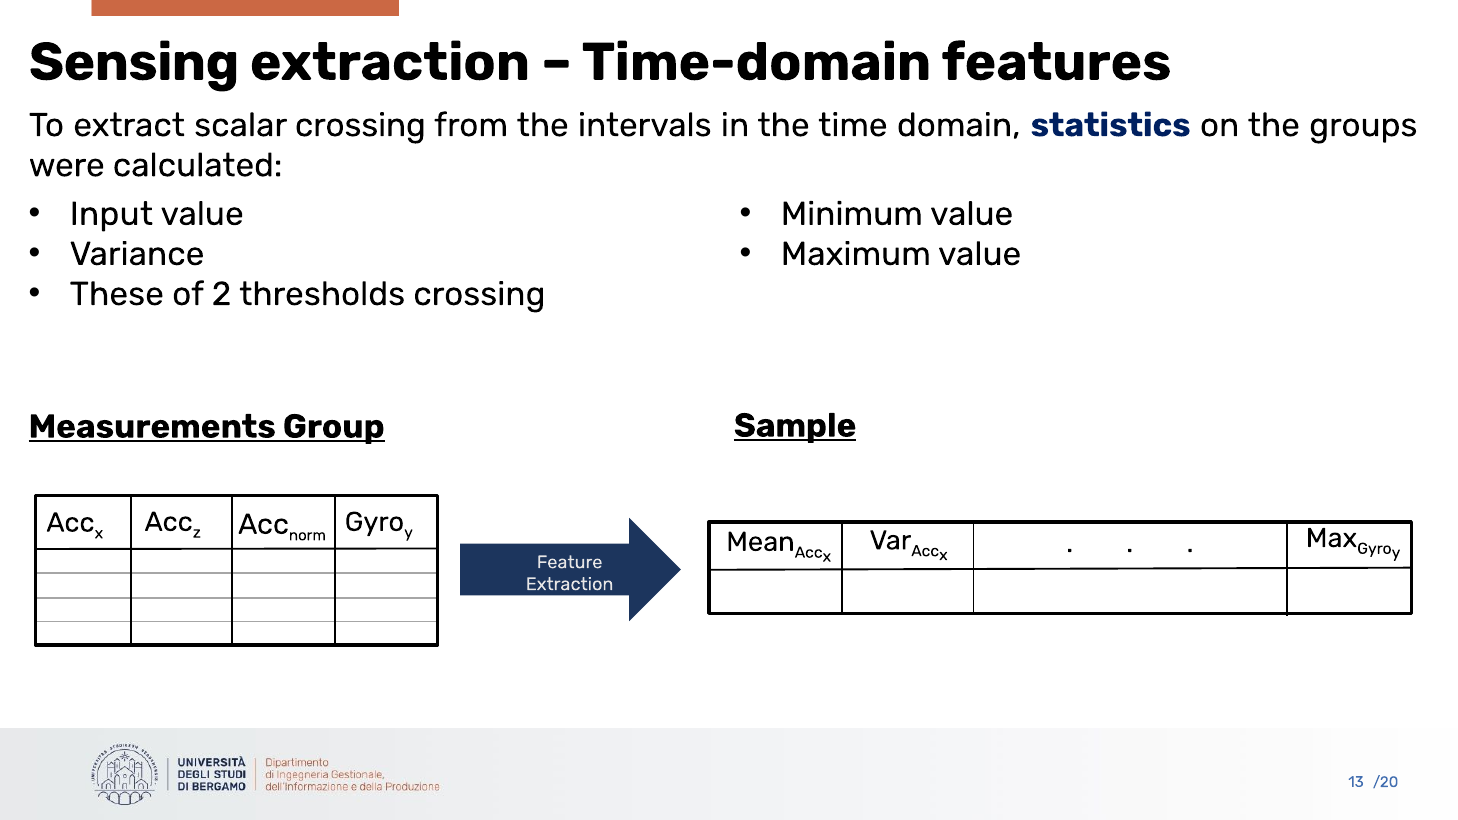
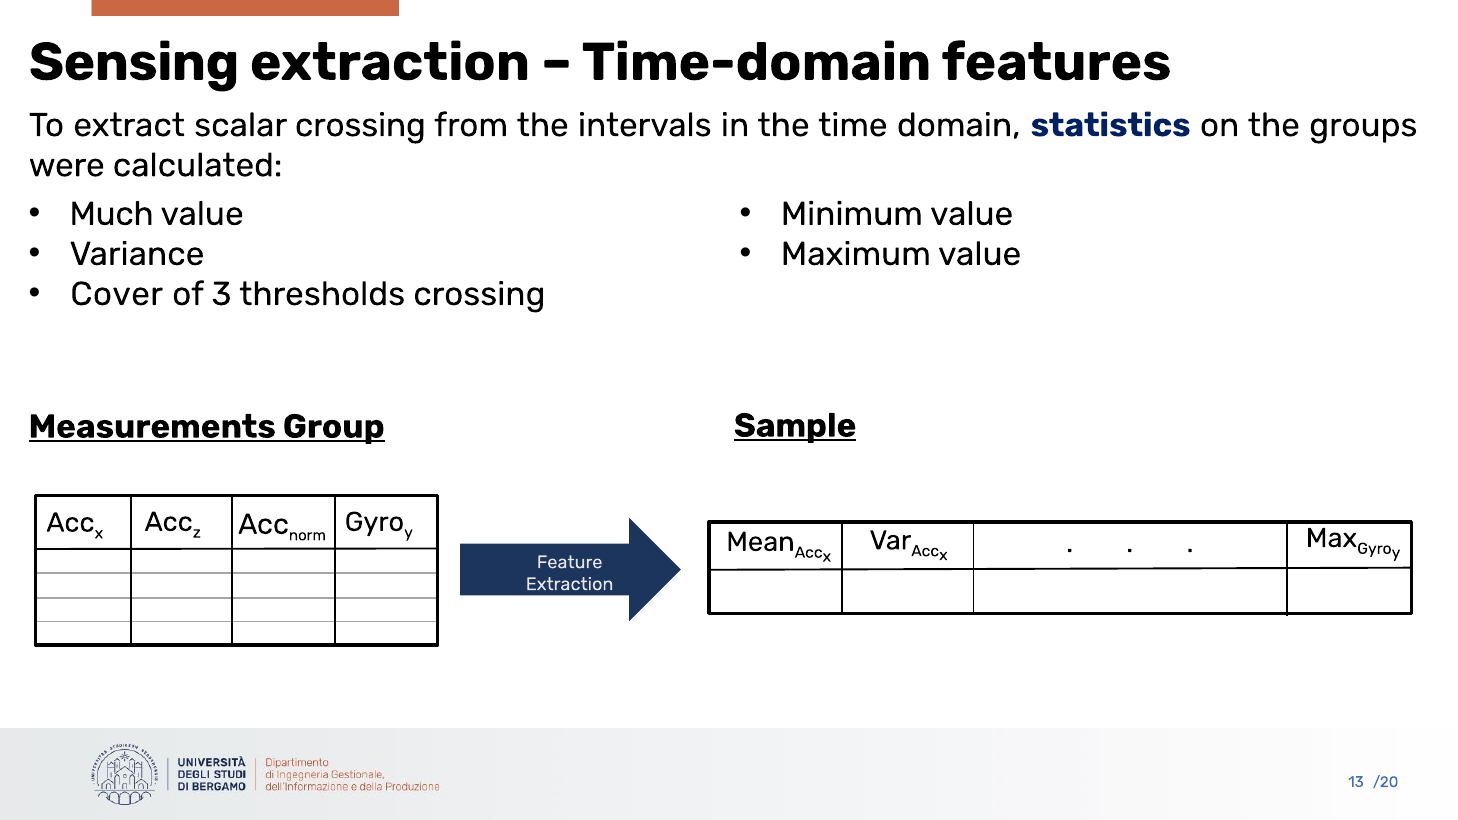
Input: Input -> Much (112, 214)
These: These -> Cover (117, 294)
2: 2 -> 3 (222, 294)
